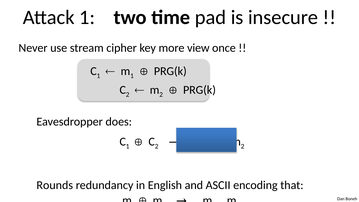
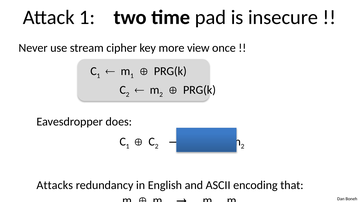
Rounds: Rounds -> Attacks (55, 185)
